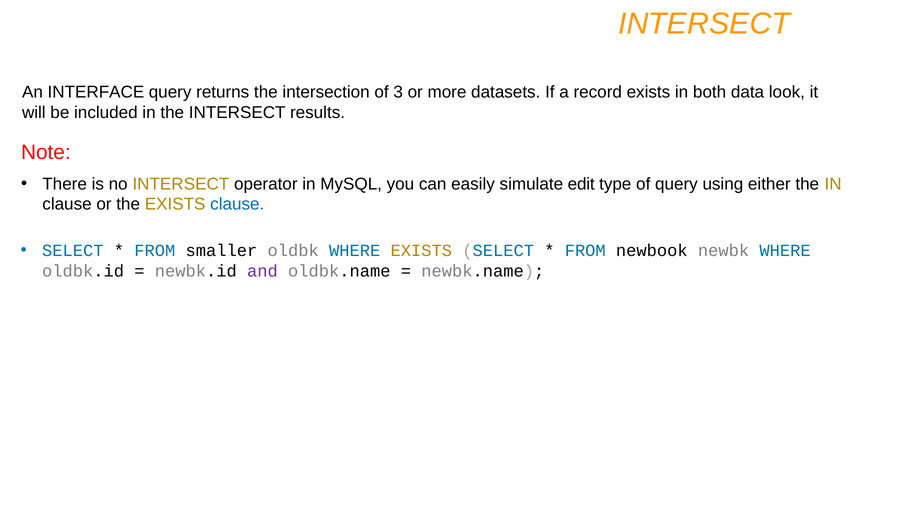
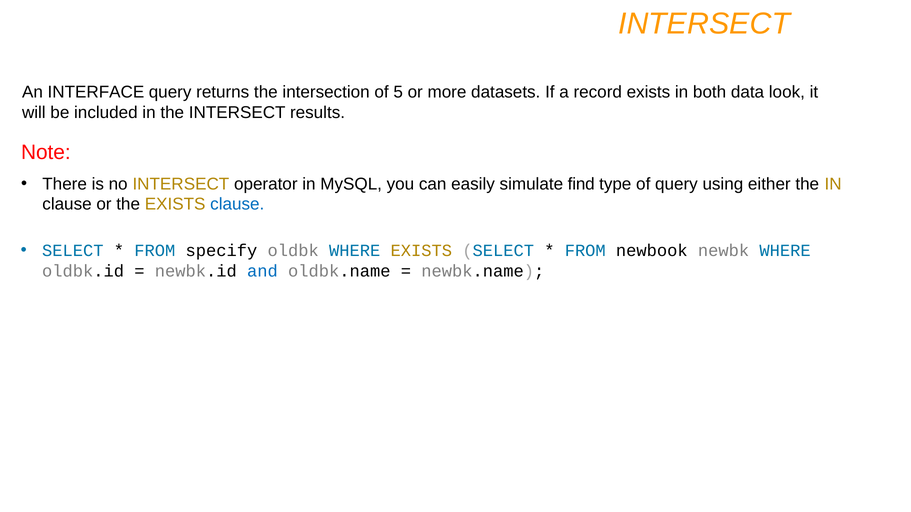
3: 3 -> 5 (398, 92)
edit: edit -> find (581, 184)
smaller: smaller -> specify (221, 251)
and colour: purple -> blue (262, 271)
